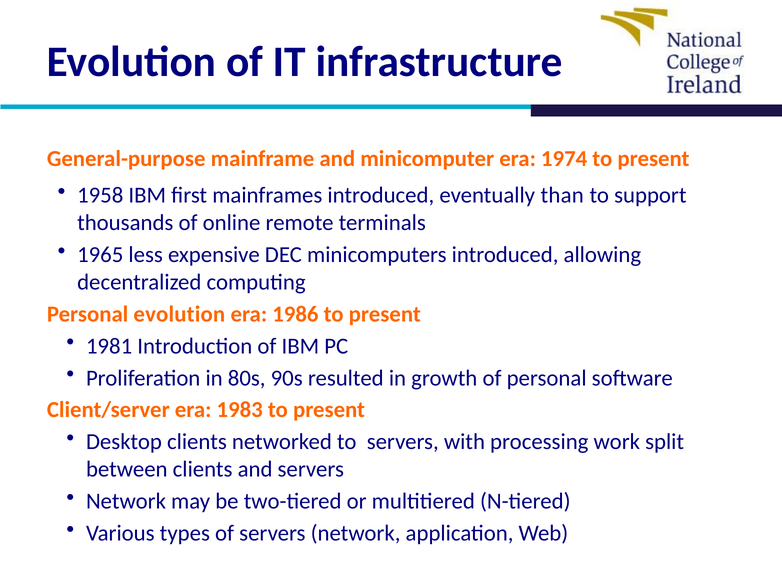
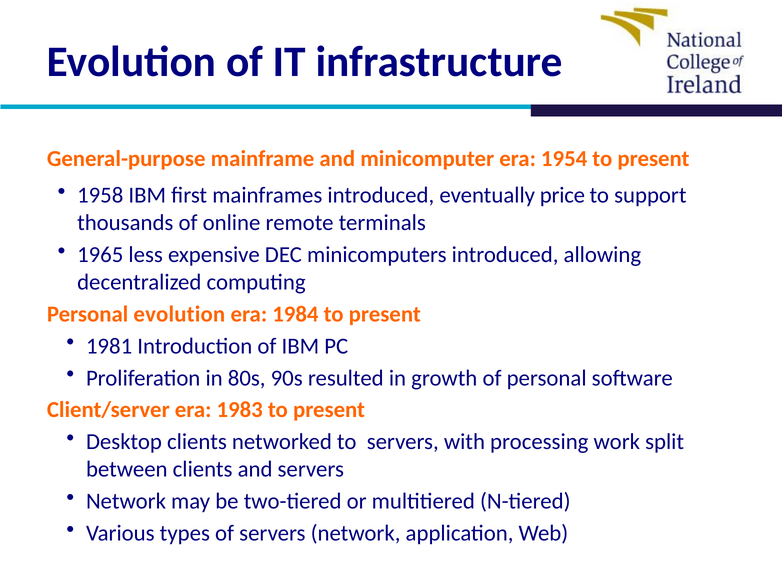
1974: 1974 -> 1954 (564, 159)
than: than -> price (562, 195)
1986: 1986 -> 1984 (295, 314)
